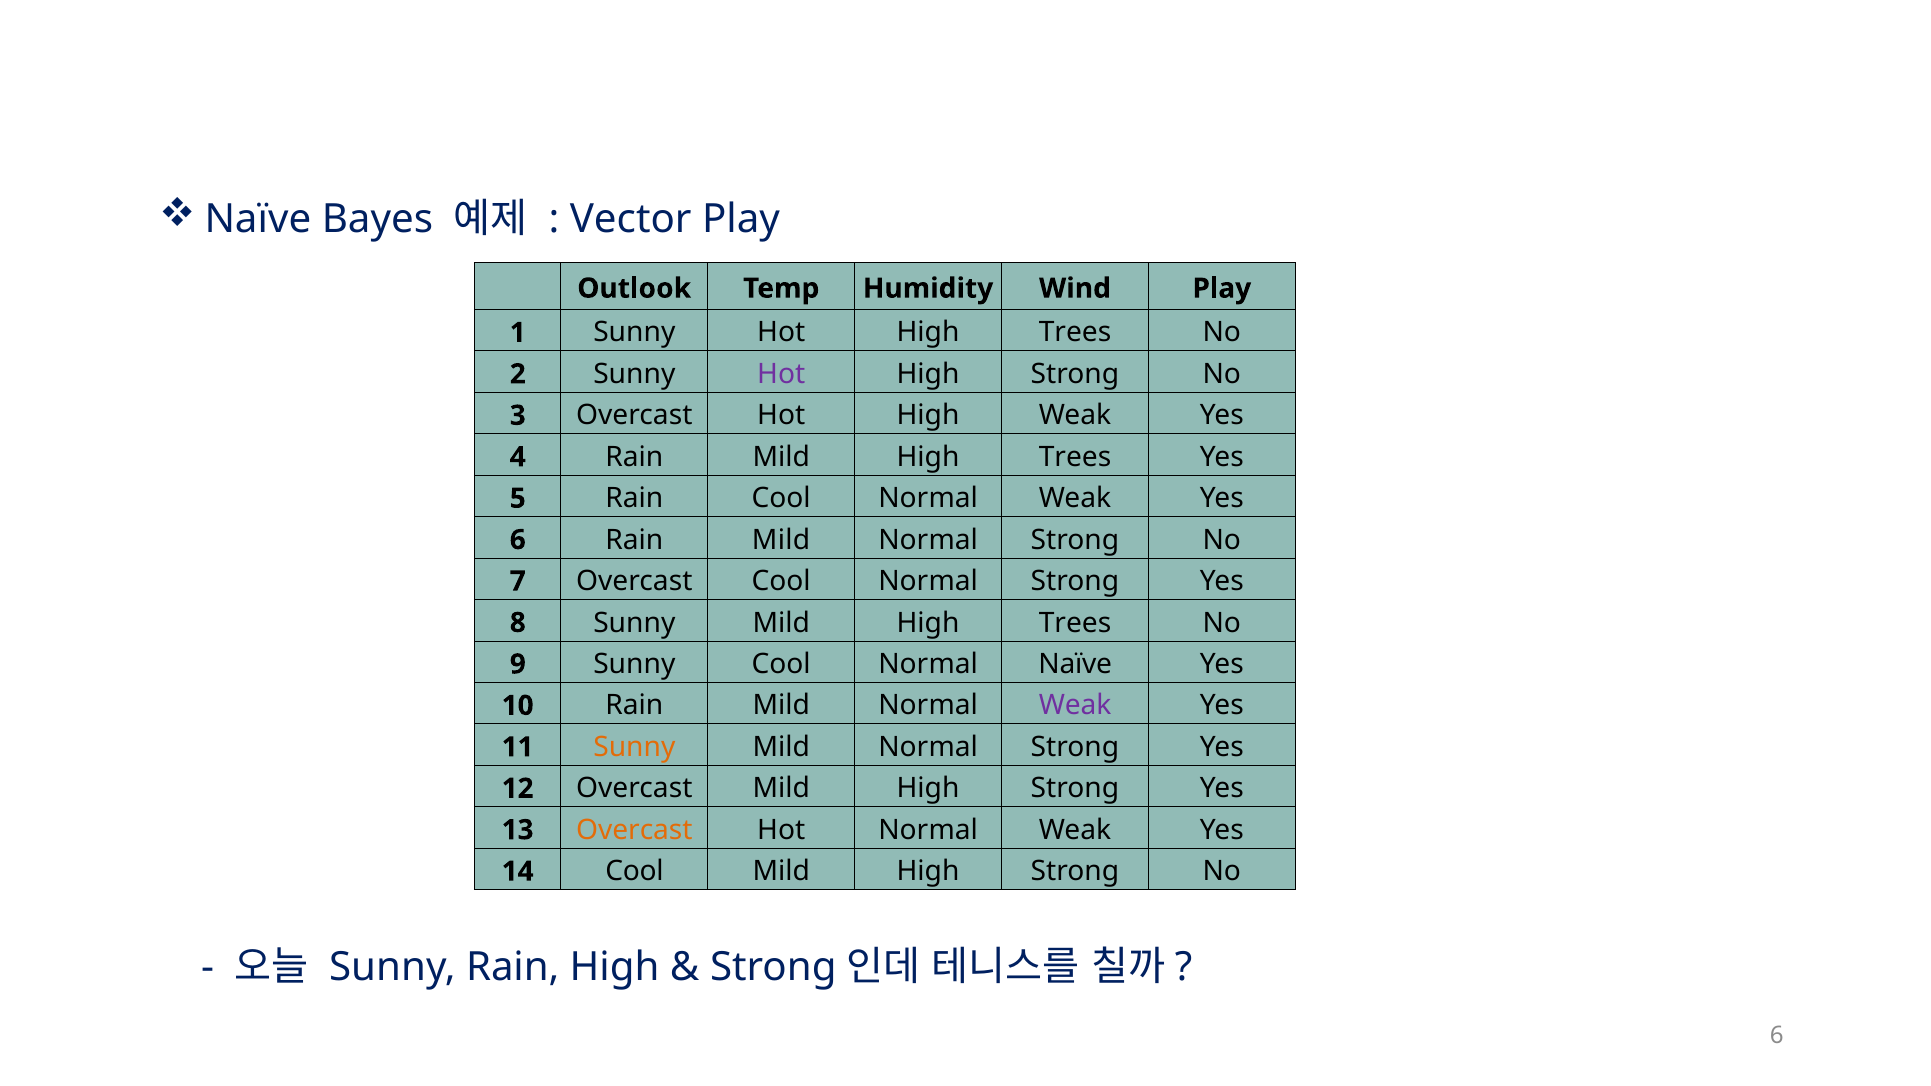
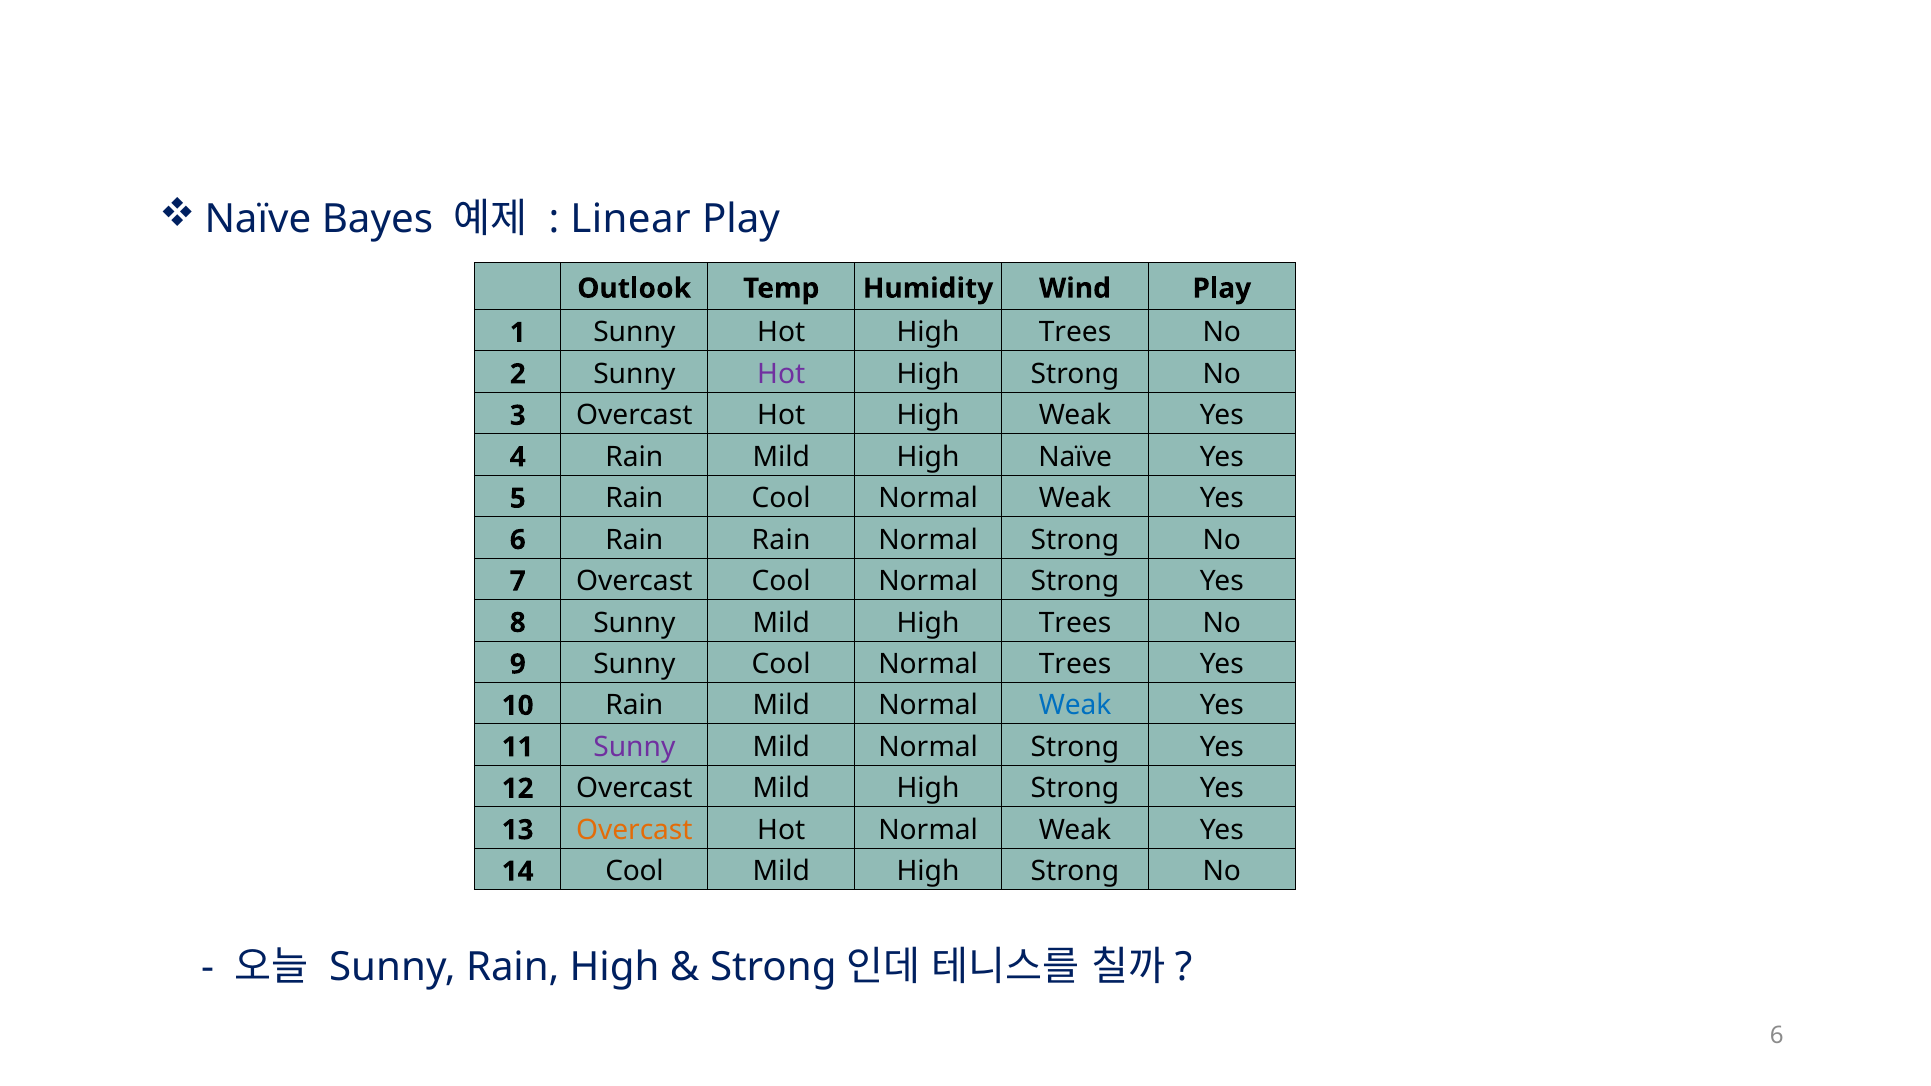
Vector: Vector -> Linear (631, 220)
Rain Mild High Trees: Trees -> Naïve (1075, 457)
Mild: Mild -> Rain (781, 540)
Normal Naïve: Naïve -> Trees (1075, 664)
Weak colour: purple -> blue (1075, 706)
Sunny colour: orange -> purple (634, 747)
